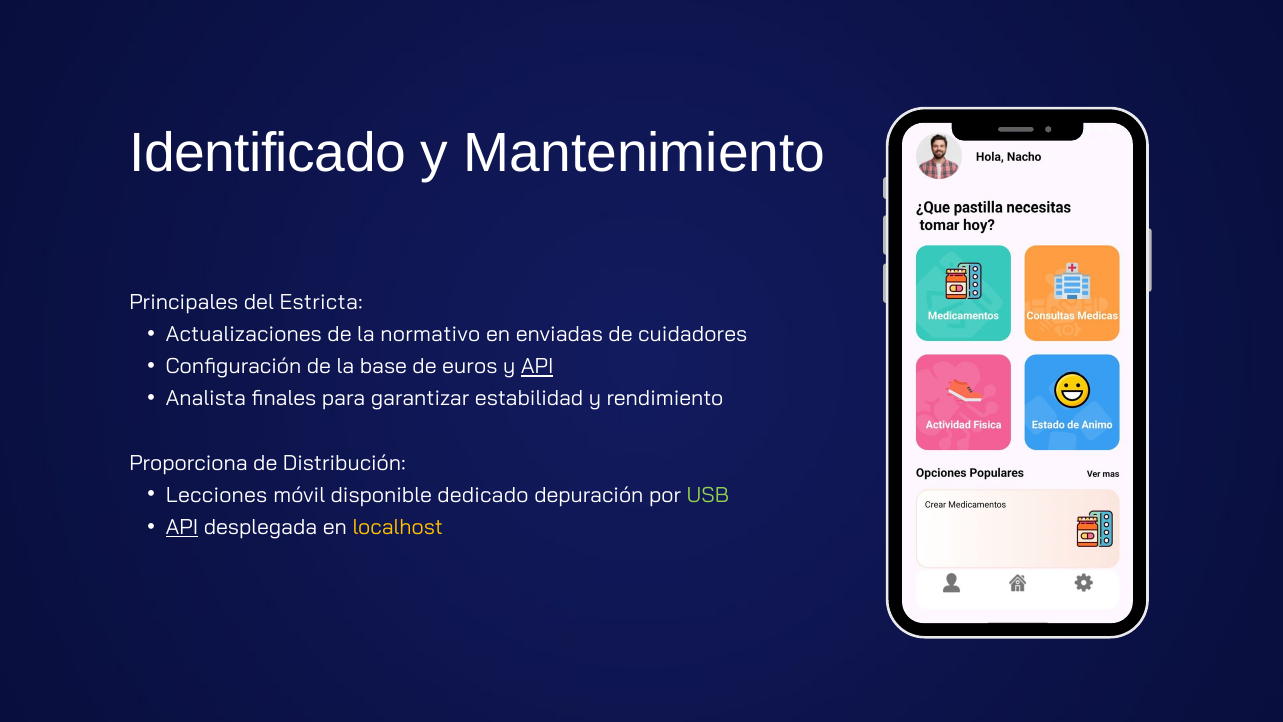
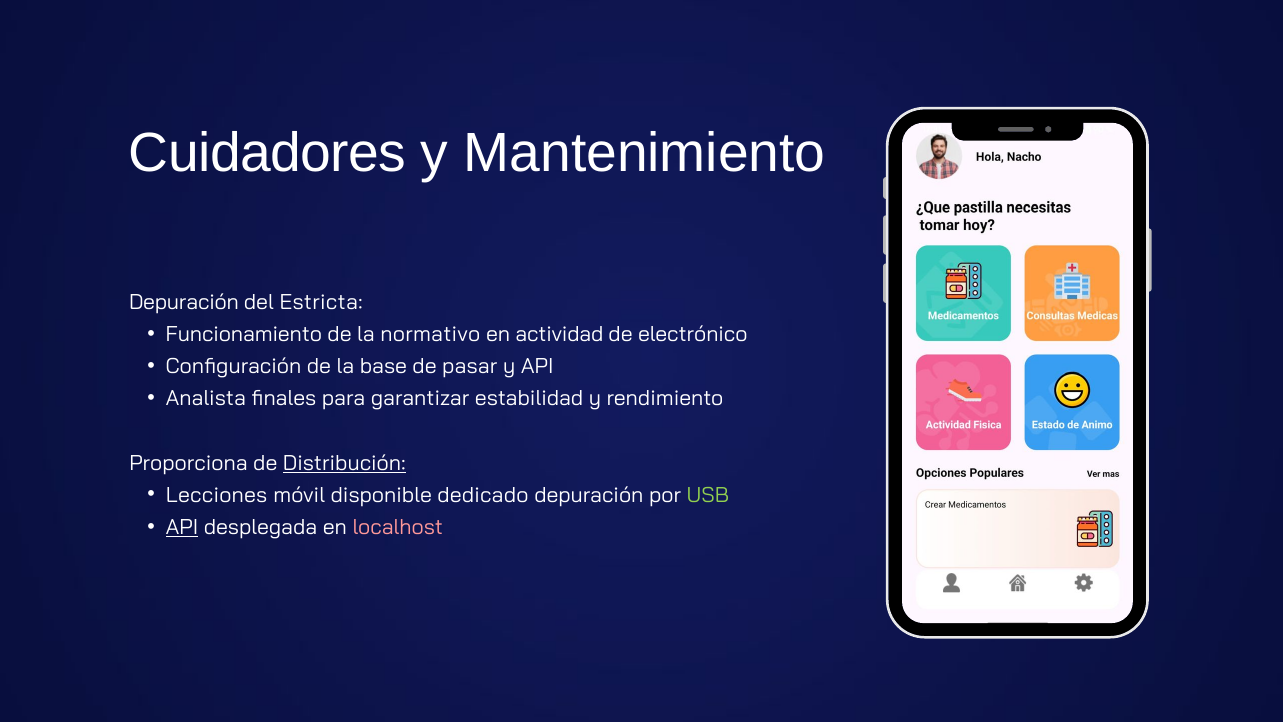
Identificado: Identificado -> Cuidadores (268, 154)
Principales: Principales -> Depuración (184, 302)
Actualizaciones: Actualizaciones -> Funcionamiento (244, 335)
enviadas: enviadas -> actividad (559, 335)
cuidadores: cuidadores -> electrónico (693, 335)
euros: euros -> pasar (470, 367)
API underline: present -> none (537, 367)
Distribución underline: none -> present (344, 463)
localhost colour: yellow -> pink (398, 527)
